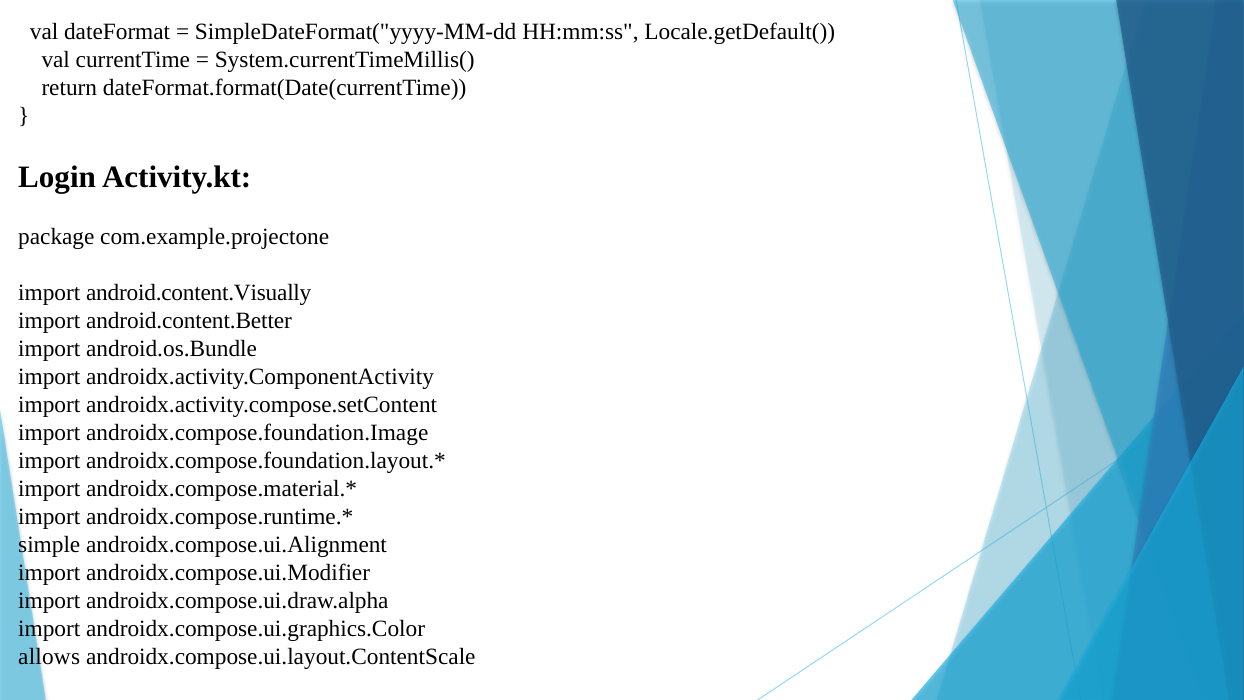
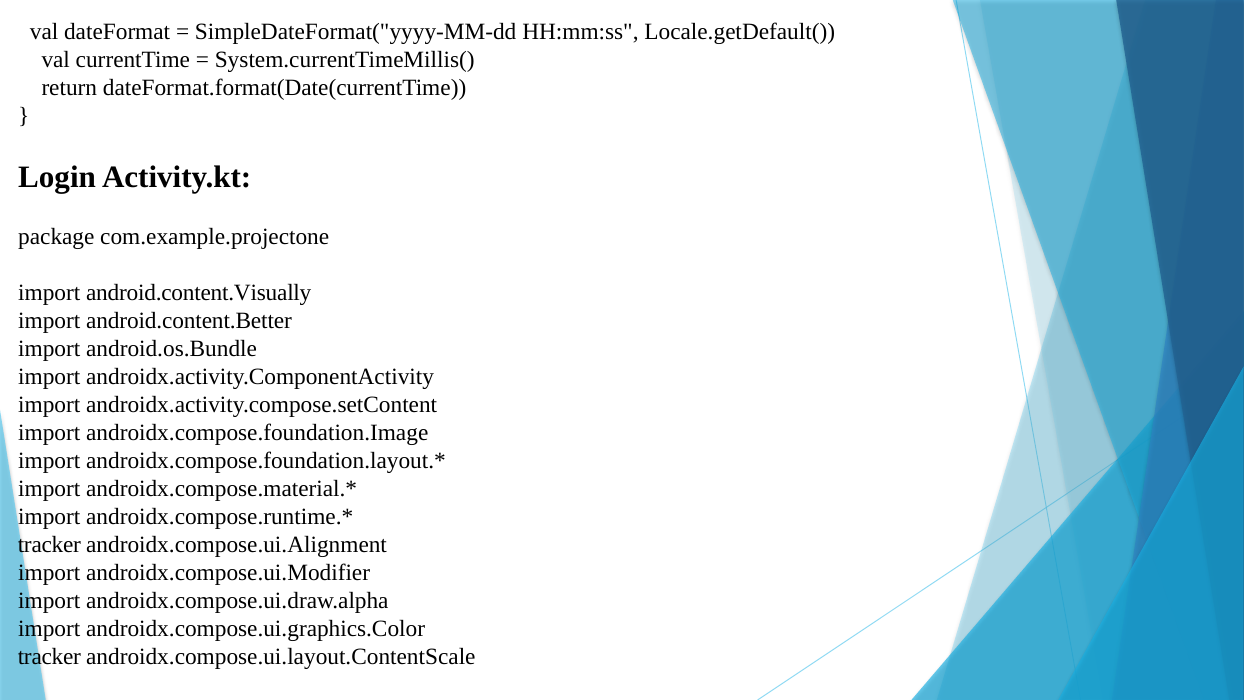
simple: simple -> tracker (49, 545)
allows: allows -> tracker (49, 657)
